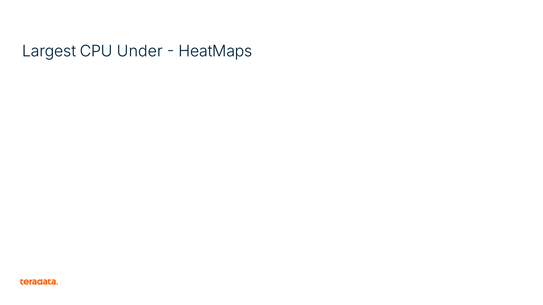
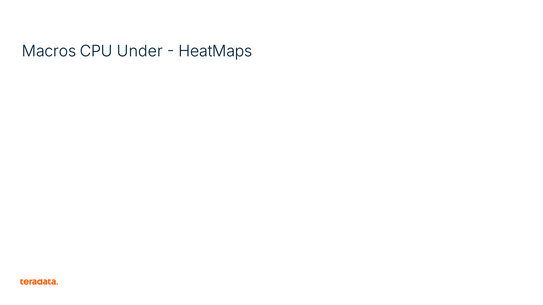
Largest: Largest -> Macros (49, 51)
